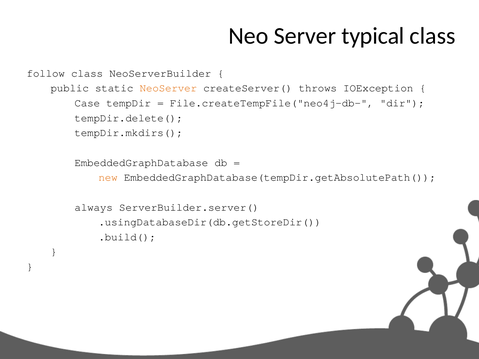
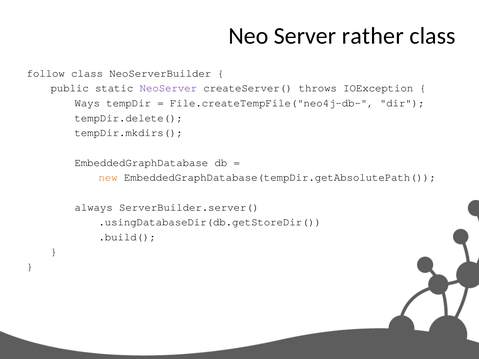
typical: typical -> rather (373, 36)
NeoServer colour: orange -> purple (168, 88)
Case: Case -> Ways (87, 103)
